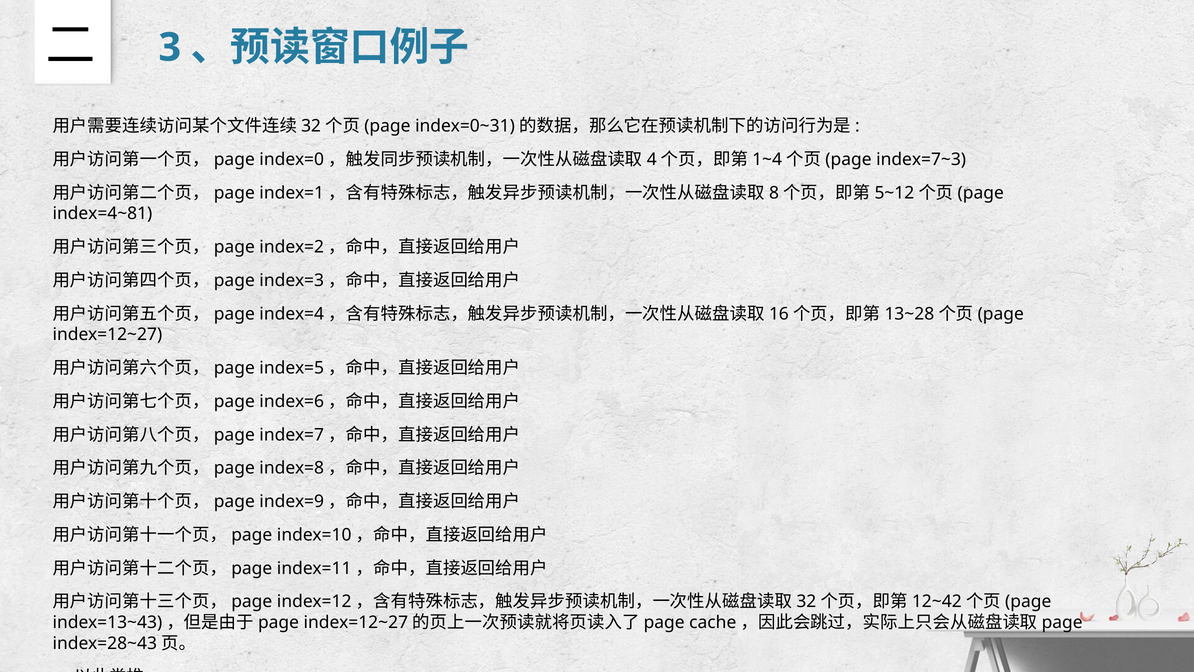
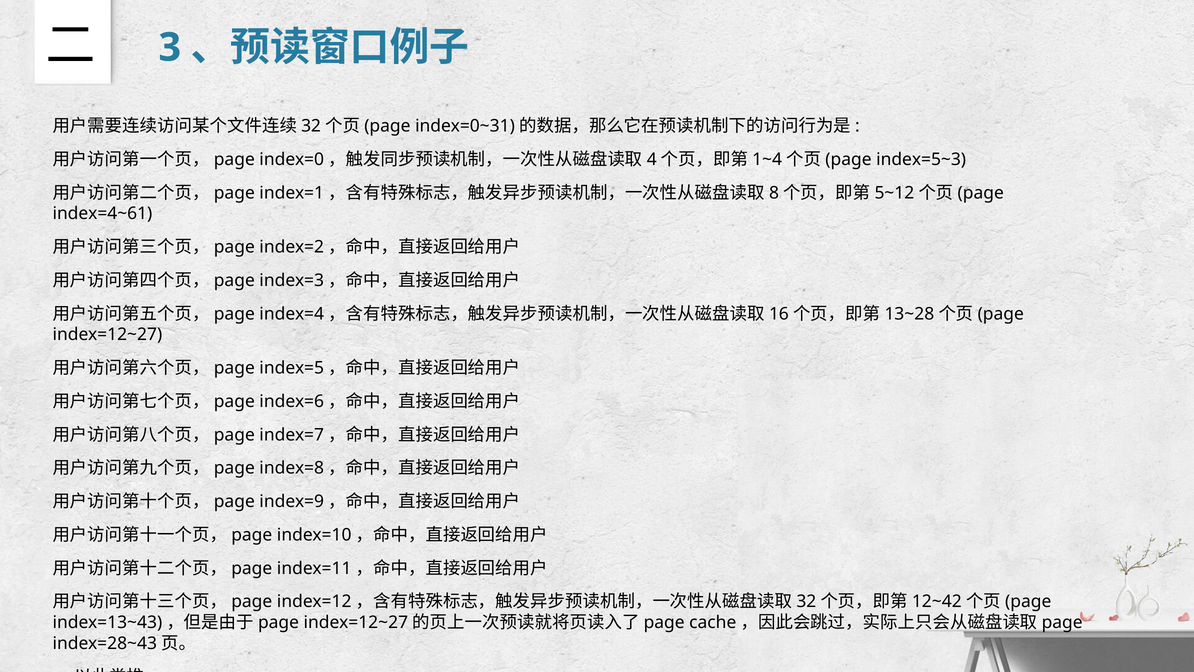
index=7~3: index=7~3 -> index=5~3 (921, 159)
index=4~81: index=4~81 -> index=4~61 (102, 214)
